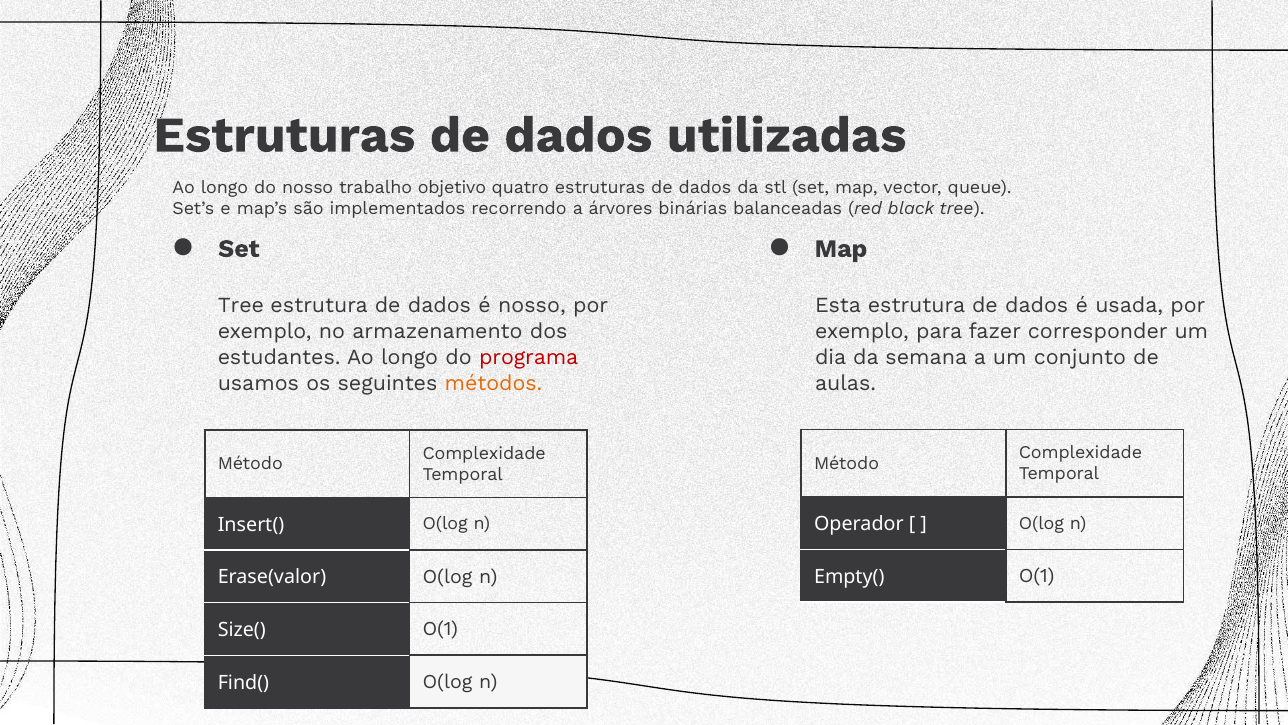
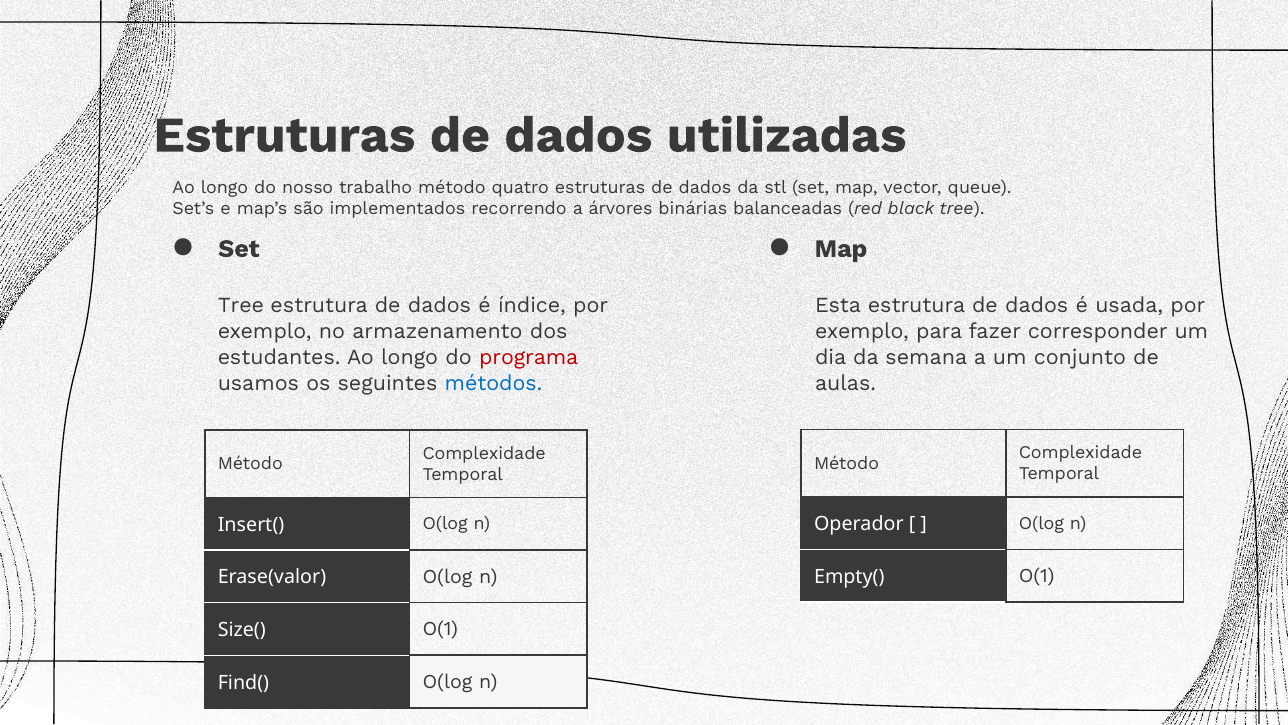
trabalho objetivo: objetivo -> método (452, 187)
é nosso: nosso -> índice (532, 306)
métodos colour: orange -> blue (494, 383)
